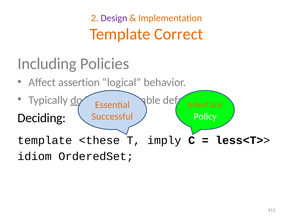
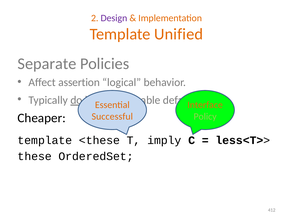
Correct: Correct -> Unified (179, 34)
Including: Including -> Separate (47, 64)
Policy colour: white -> light green (205, 116)
Deciding: Deciding -> Cheaper (42, 118)
idiom: idiom -> these (35, 156)
